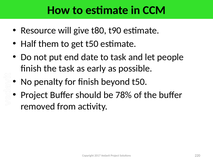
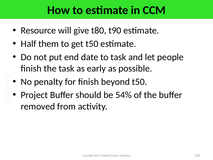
78%: 78% -> 54% (124, 95)
